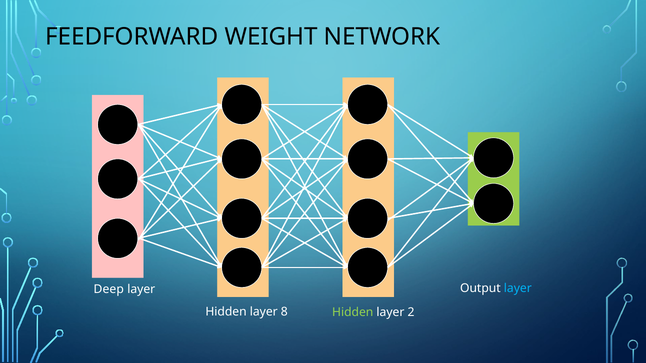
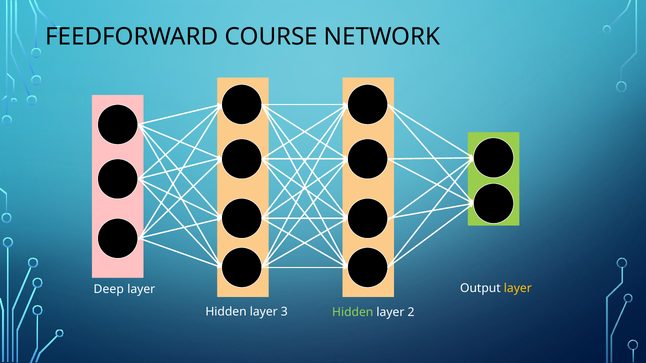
WEIGHT: WEIGHT -> COURSE (271, 37)
layer colour: light blue -> yellow (518, 289)
8: 8 -> 3 (284, 312)
